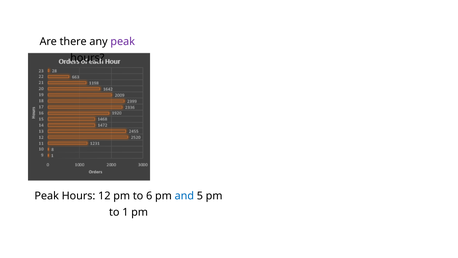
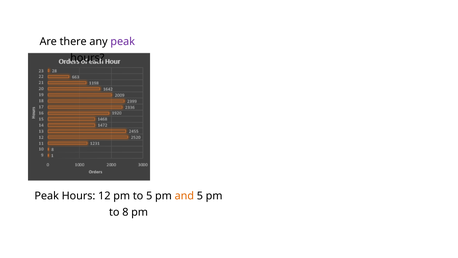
to 6: 6 -> 5 (149, 196)
and colour: blue -> orange (184, 196)
1: 1 -> 8 (125, 212)
